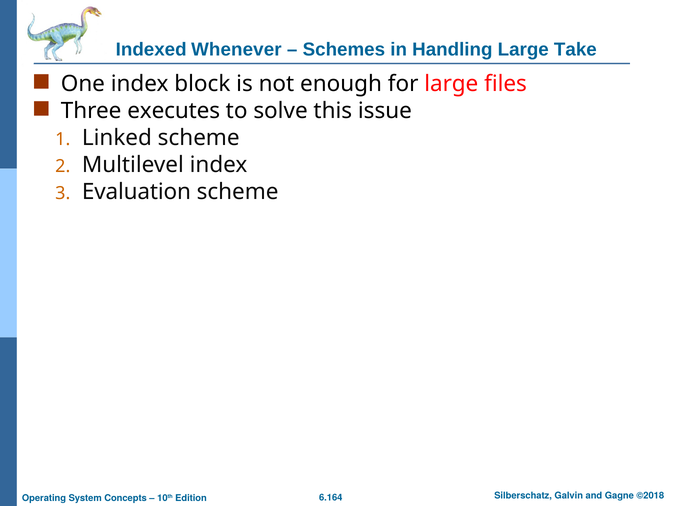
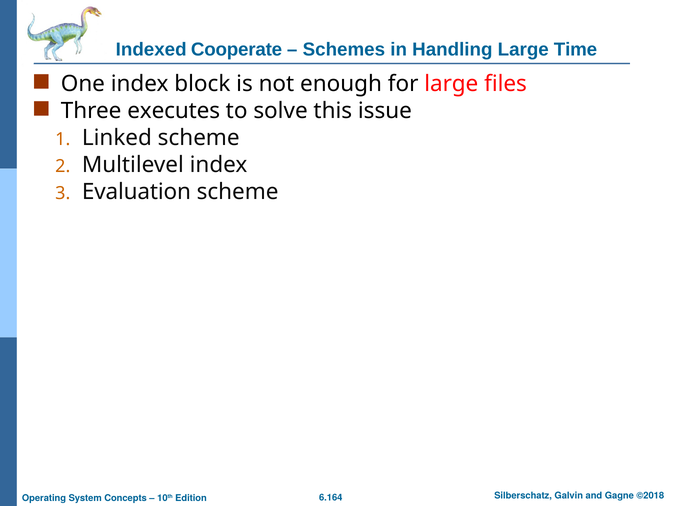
Whenever: Whenever -> Cooperate (237, 50)
Take: Take -> Time (575, 50)
